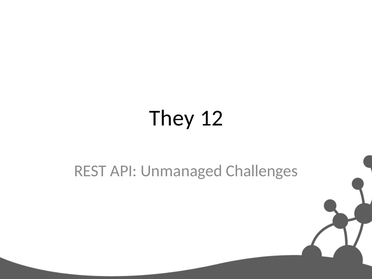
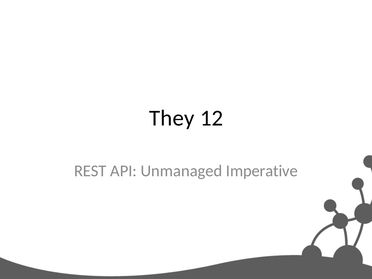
Challenges: Challenges -> Imperative (262, 171)
